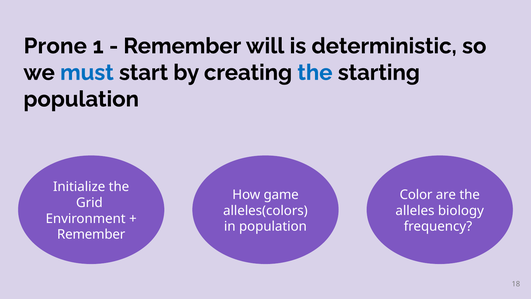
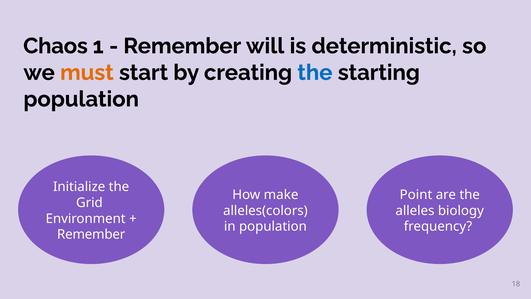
Prone: Prone -> Chaos (55, 46)
must colour: blue -> orange (87, 73)
game: game -> make (281, 195)
Color: Color -> Point (416, 195)
